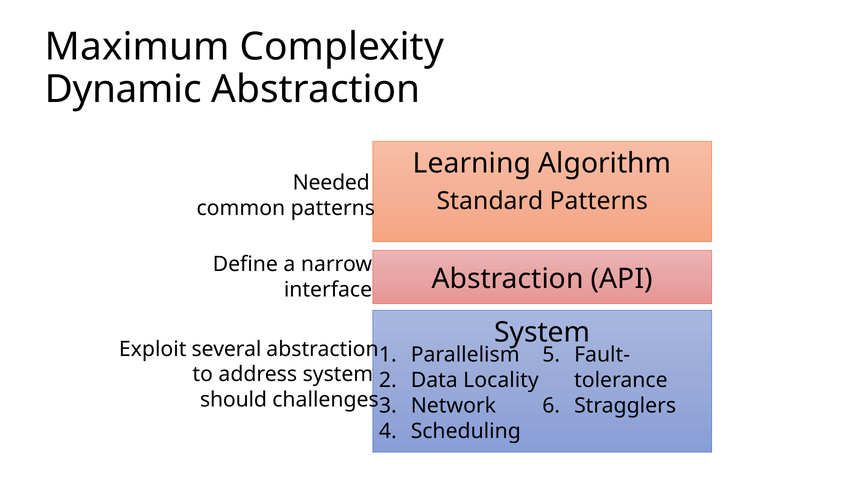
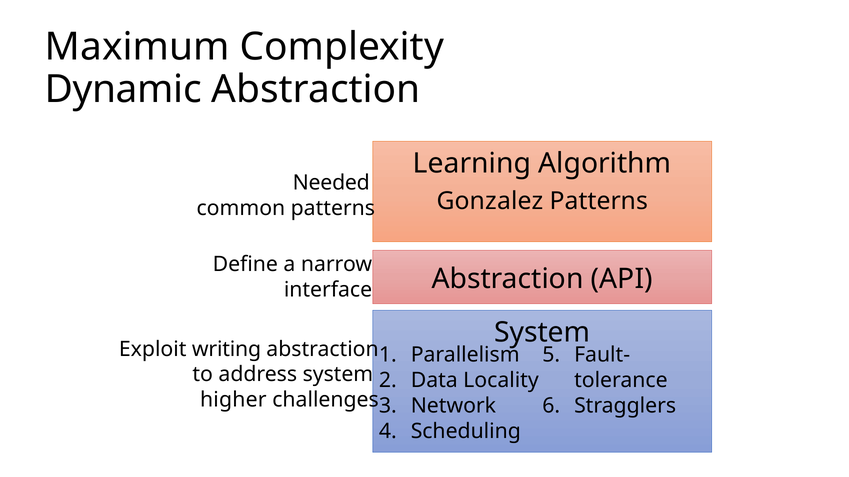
Standard: Standard -> Gonzalez (490, 201)
several: several -> writing (226, 349)
should: should -> higher (233, 400)
